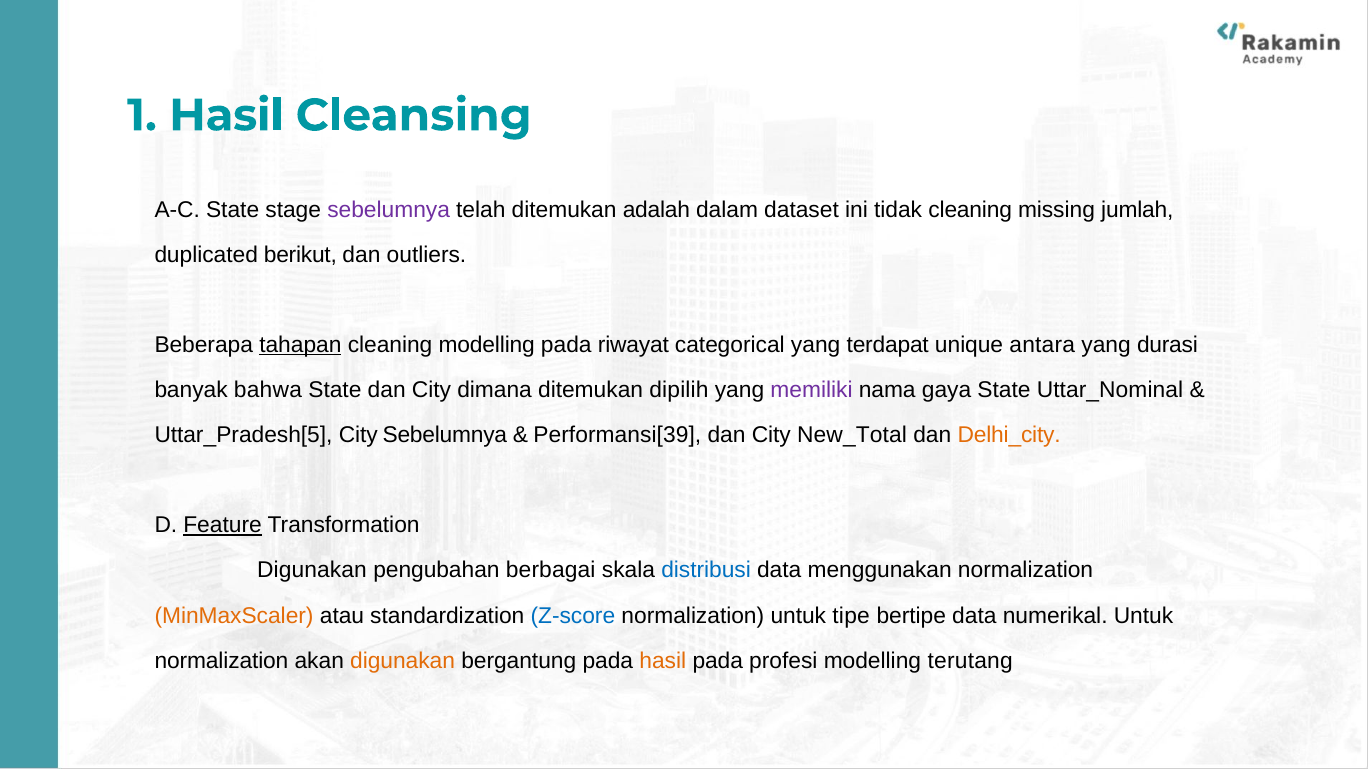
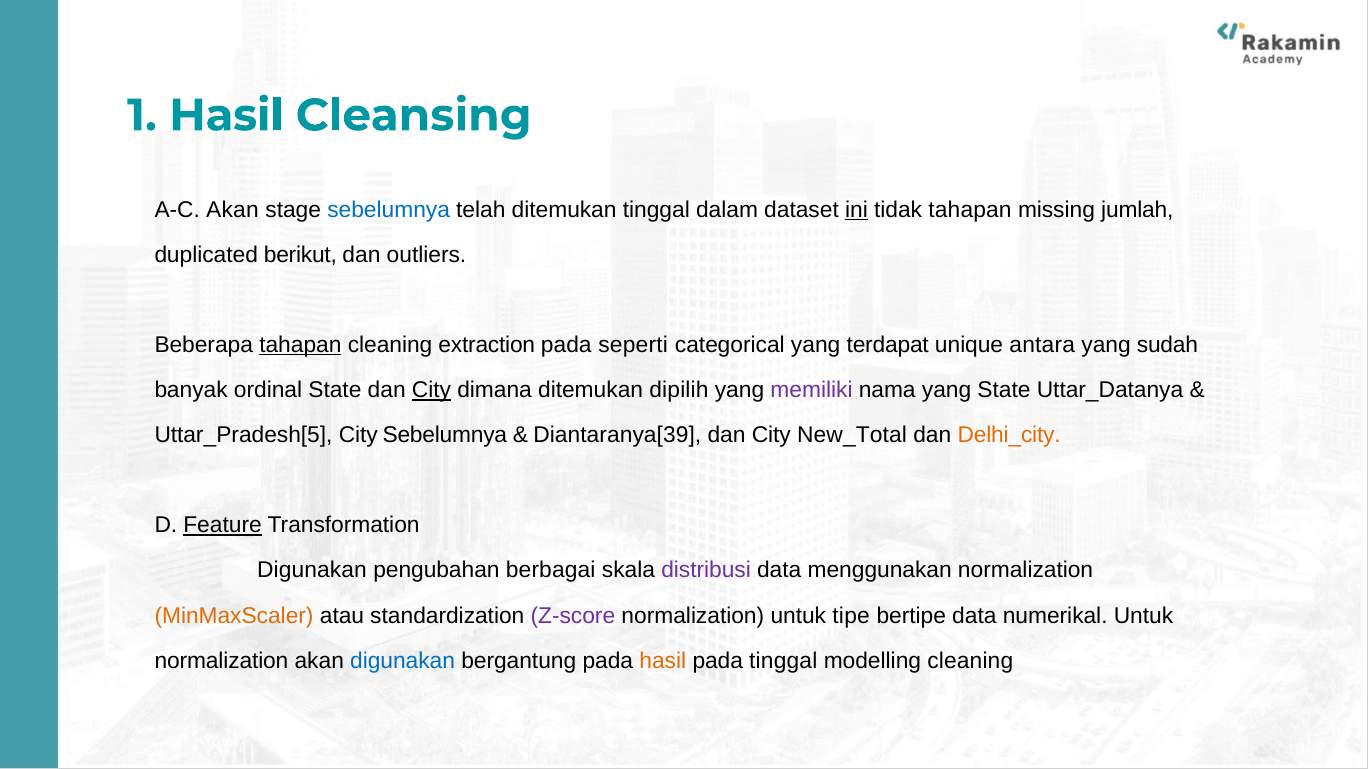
A-C State: State -> Akan (233, 210)
sebelumnya colour: purple -> blue (389, 210)
ditemukan adalah: adalah -> tinggal (656, 210)
ini underline: none -> present (857, 210)
tidak cleaning: cleaning -> tahapan (970, 210)
cleaning modelling: modelling -> extraction (487, 345)
riwayat: riwayat -> seperti (633, 345)
durasi: durasi -> sudah (1167, 345)
bahwa: bahwa -> ordinal (268, 390)
City underline: none -> present (432, 390)
nama gaya: gaya -> yang (947, 390)
Uttar_Nominal: Uttar_Nominal -> Uttar_Datanya (1110, 390)
Performansi[39: Performansi[39 -> Diantaranya[39 (617, 435)
distribusi colour: blue -> purple (706, 571)
Z-score colour: blue -> purple (573, 616)
digunakan colour: orange -> blue (403, 661)
pada profesi: profesi -> tinggal (783, 661)
modelling terutang: terutang -> cleaning (970, 661)
